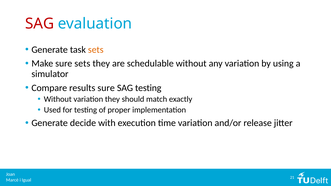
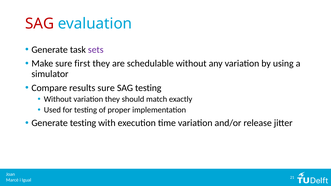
sets colour: orange -> purple (96, 50)
sure sets: sets -> first (82, 64)
Generate decide: decide -> testing (83, 123)
